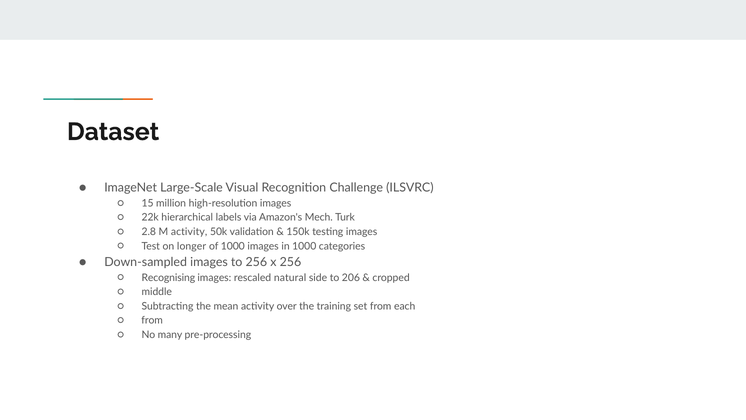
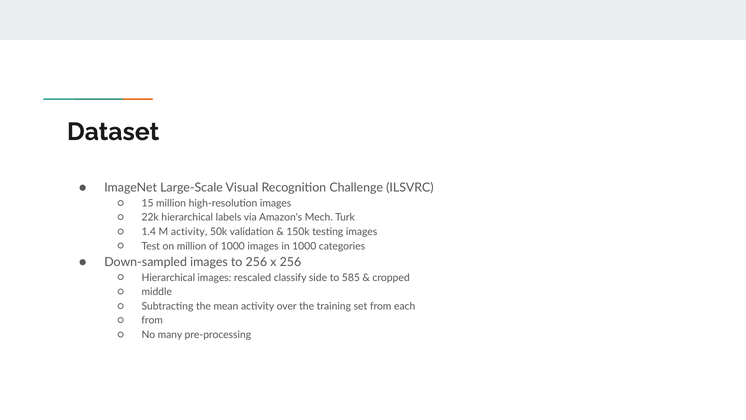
2.8: 2.8 -> 1.4 (149, 232)
on longer: longer -> million (192, 246)
Recognising: Recognising -> Hierarchical (168, 277)
natural: natural -> classify (290, 277)
206: 206 -> 585 (351, 277)
